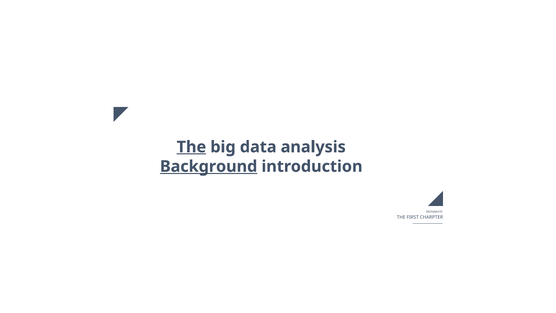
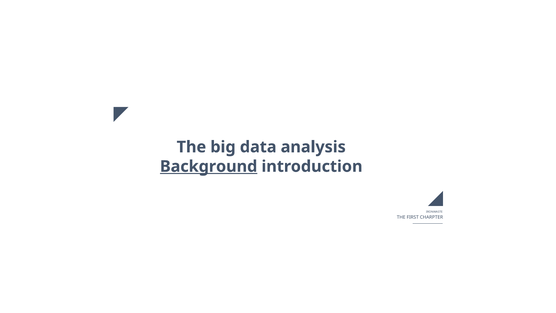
The underline: present -> none (191, 147)
